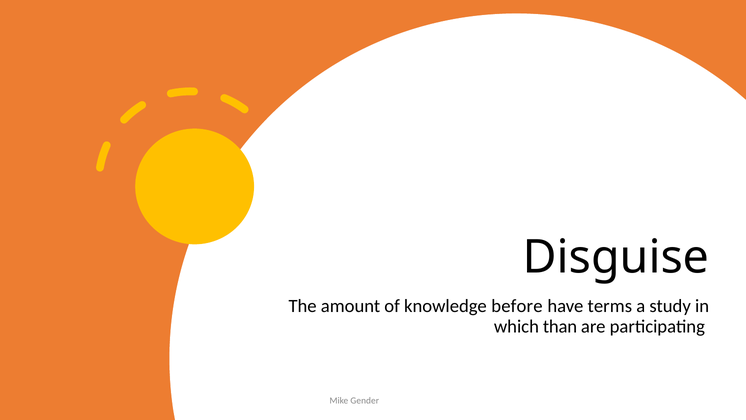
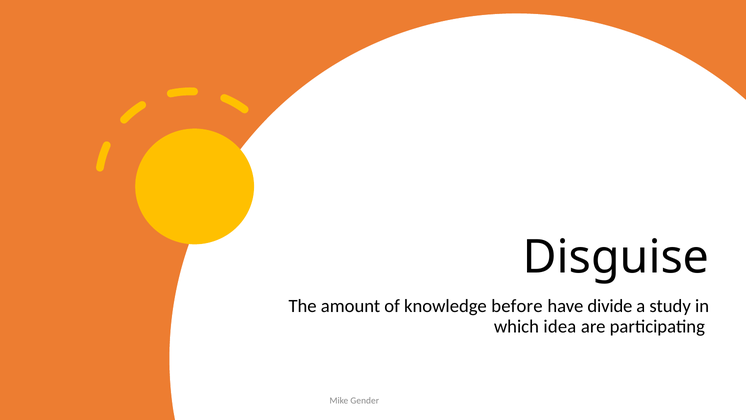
terms: terms -> divide (610, 306)
than: than -> idea (560, 326)
